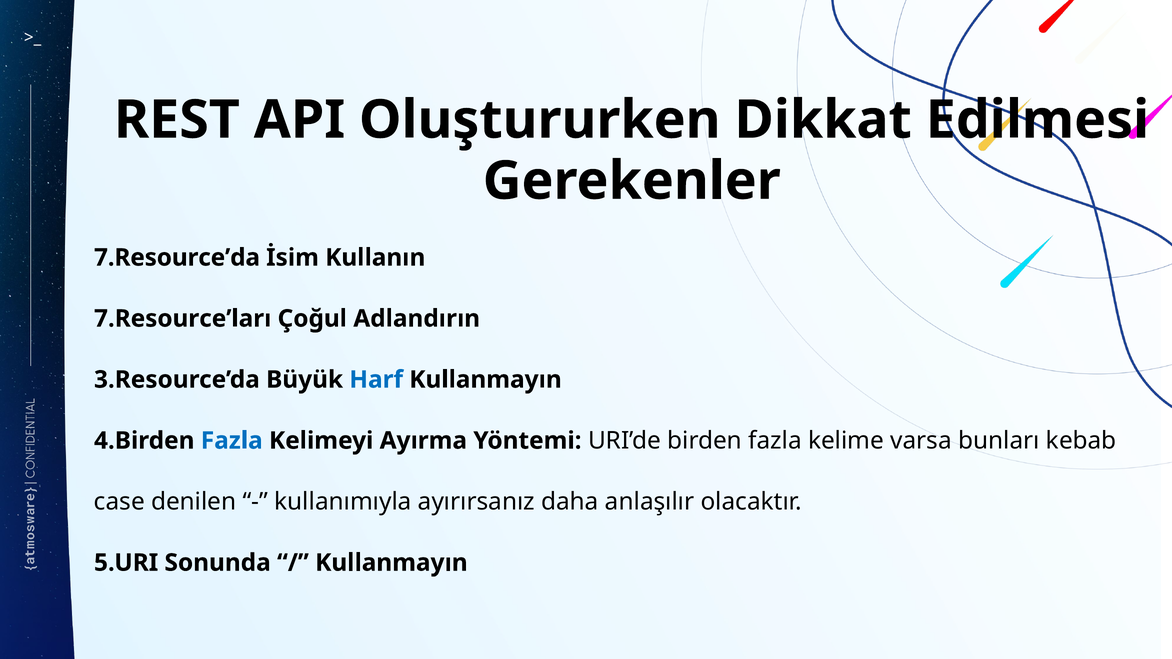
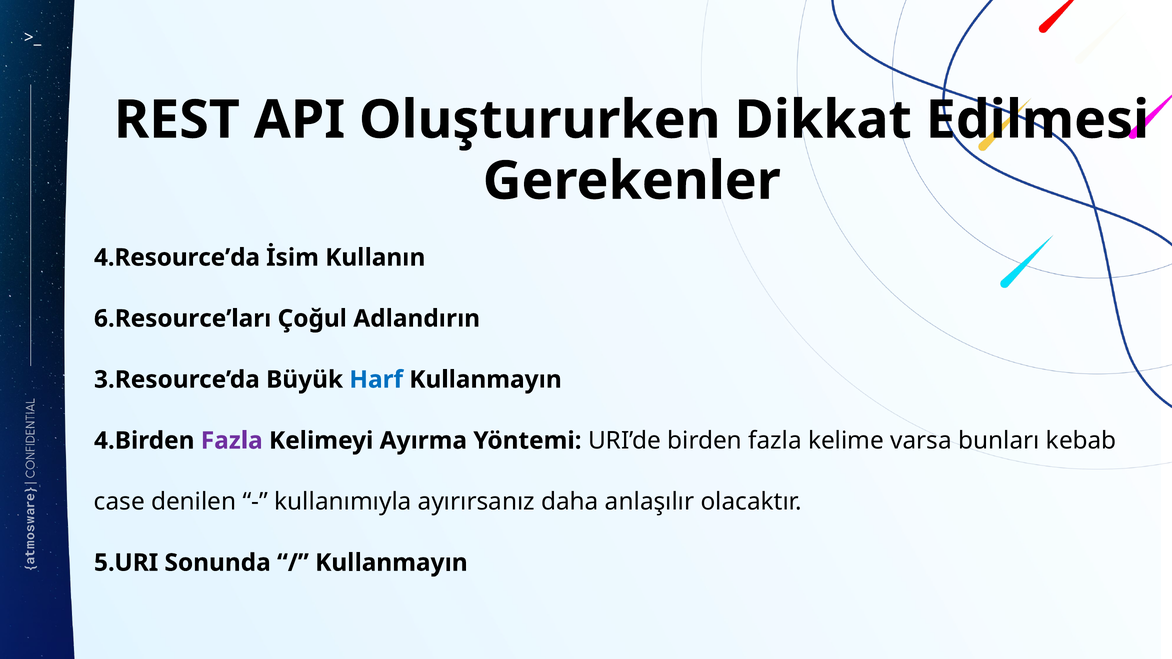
7.Resource’da: 7.Resource’da -> 4.Resource’da (177, 258)
7.Resource’ları: 7.Resource’ları -> 6.Resource’ları (183, 319)
Fazla colour: blue -> purple (232, 441)
